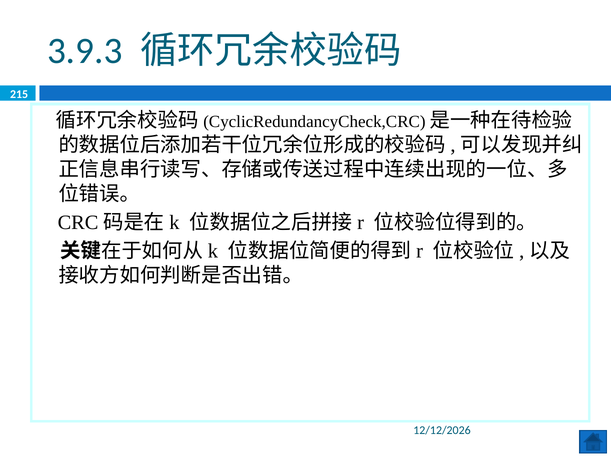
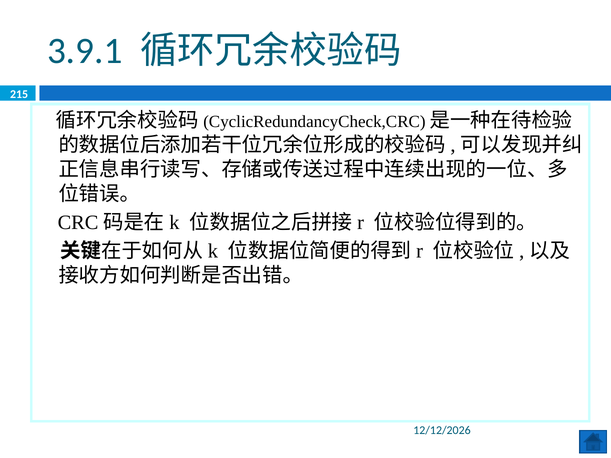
3.9.3: 3.9.3 -> 3.9.1 (85, 51)
